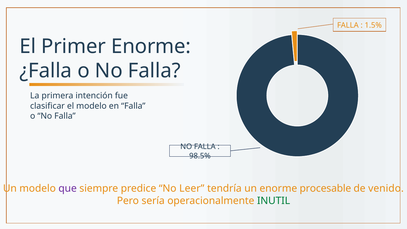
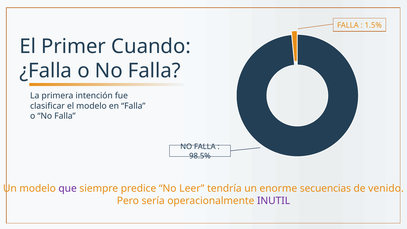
Primer Enorme: Enorme -> Cuando (151, 46)
procesable: procesable -> secuencias (325, 189)
INUTIL colour: green -> purple (274, 201)
